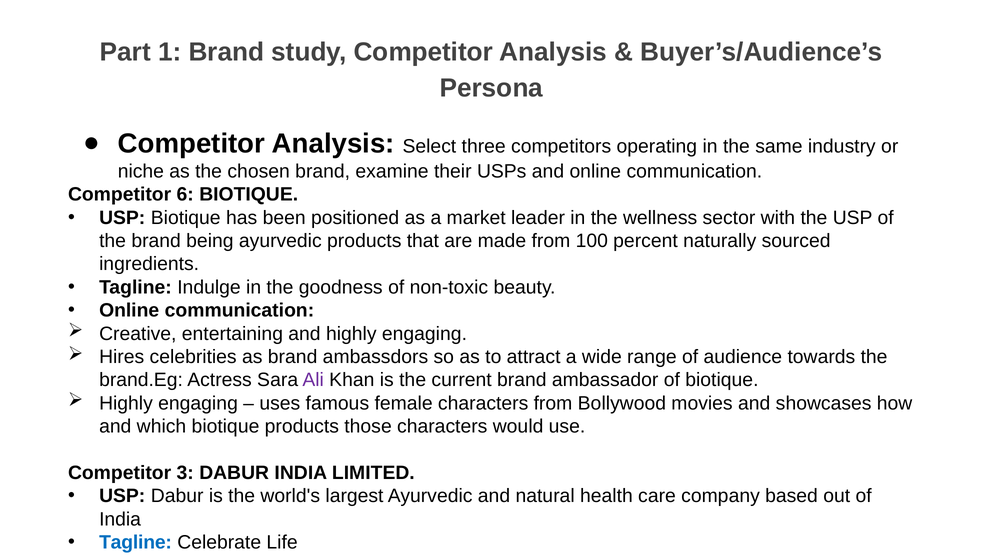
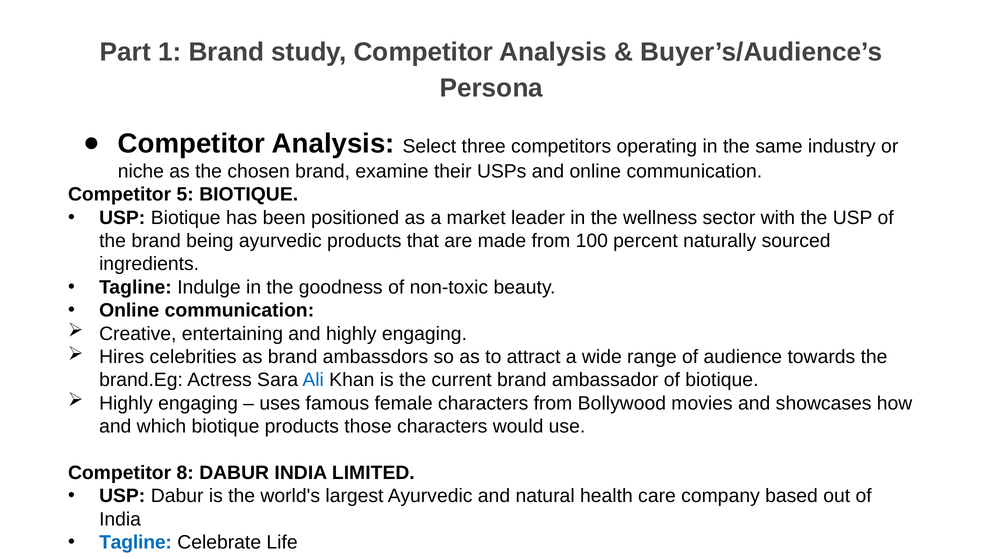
6: 6 -> 5 (185, 195)
Ali colour: purple -> blue (313, 380)
3: 3 -> 8 (185, 473)
